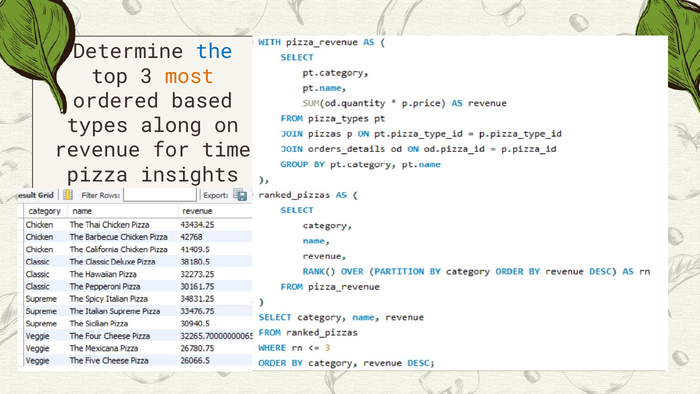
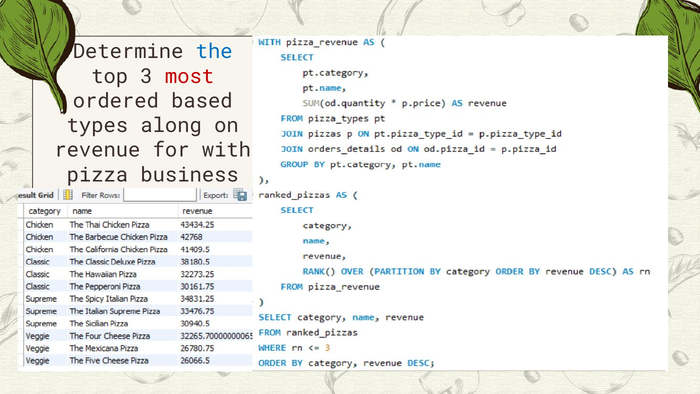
most colour: orange -> red (190, 76)
time: time -> with (226, 150)
insights: insights -> business (190, 175)
